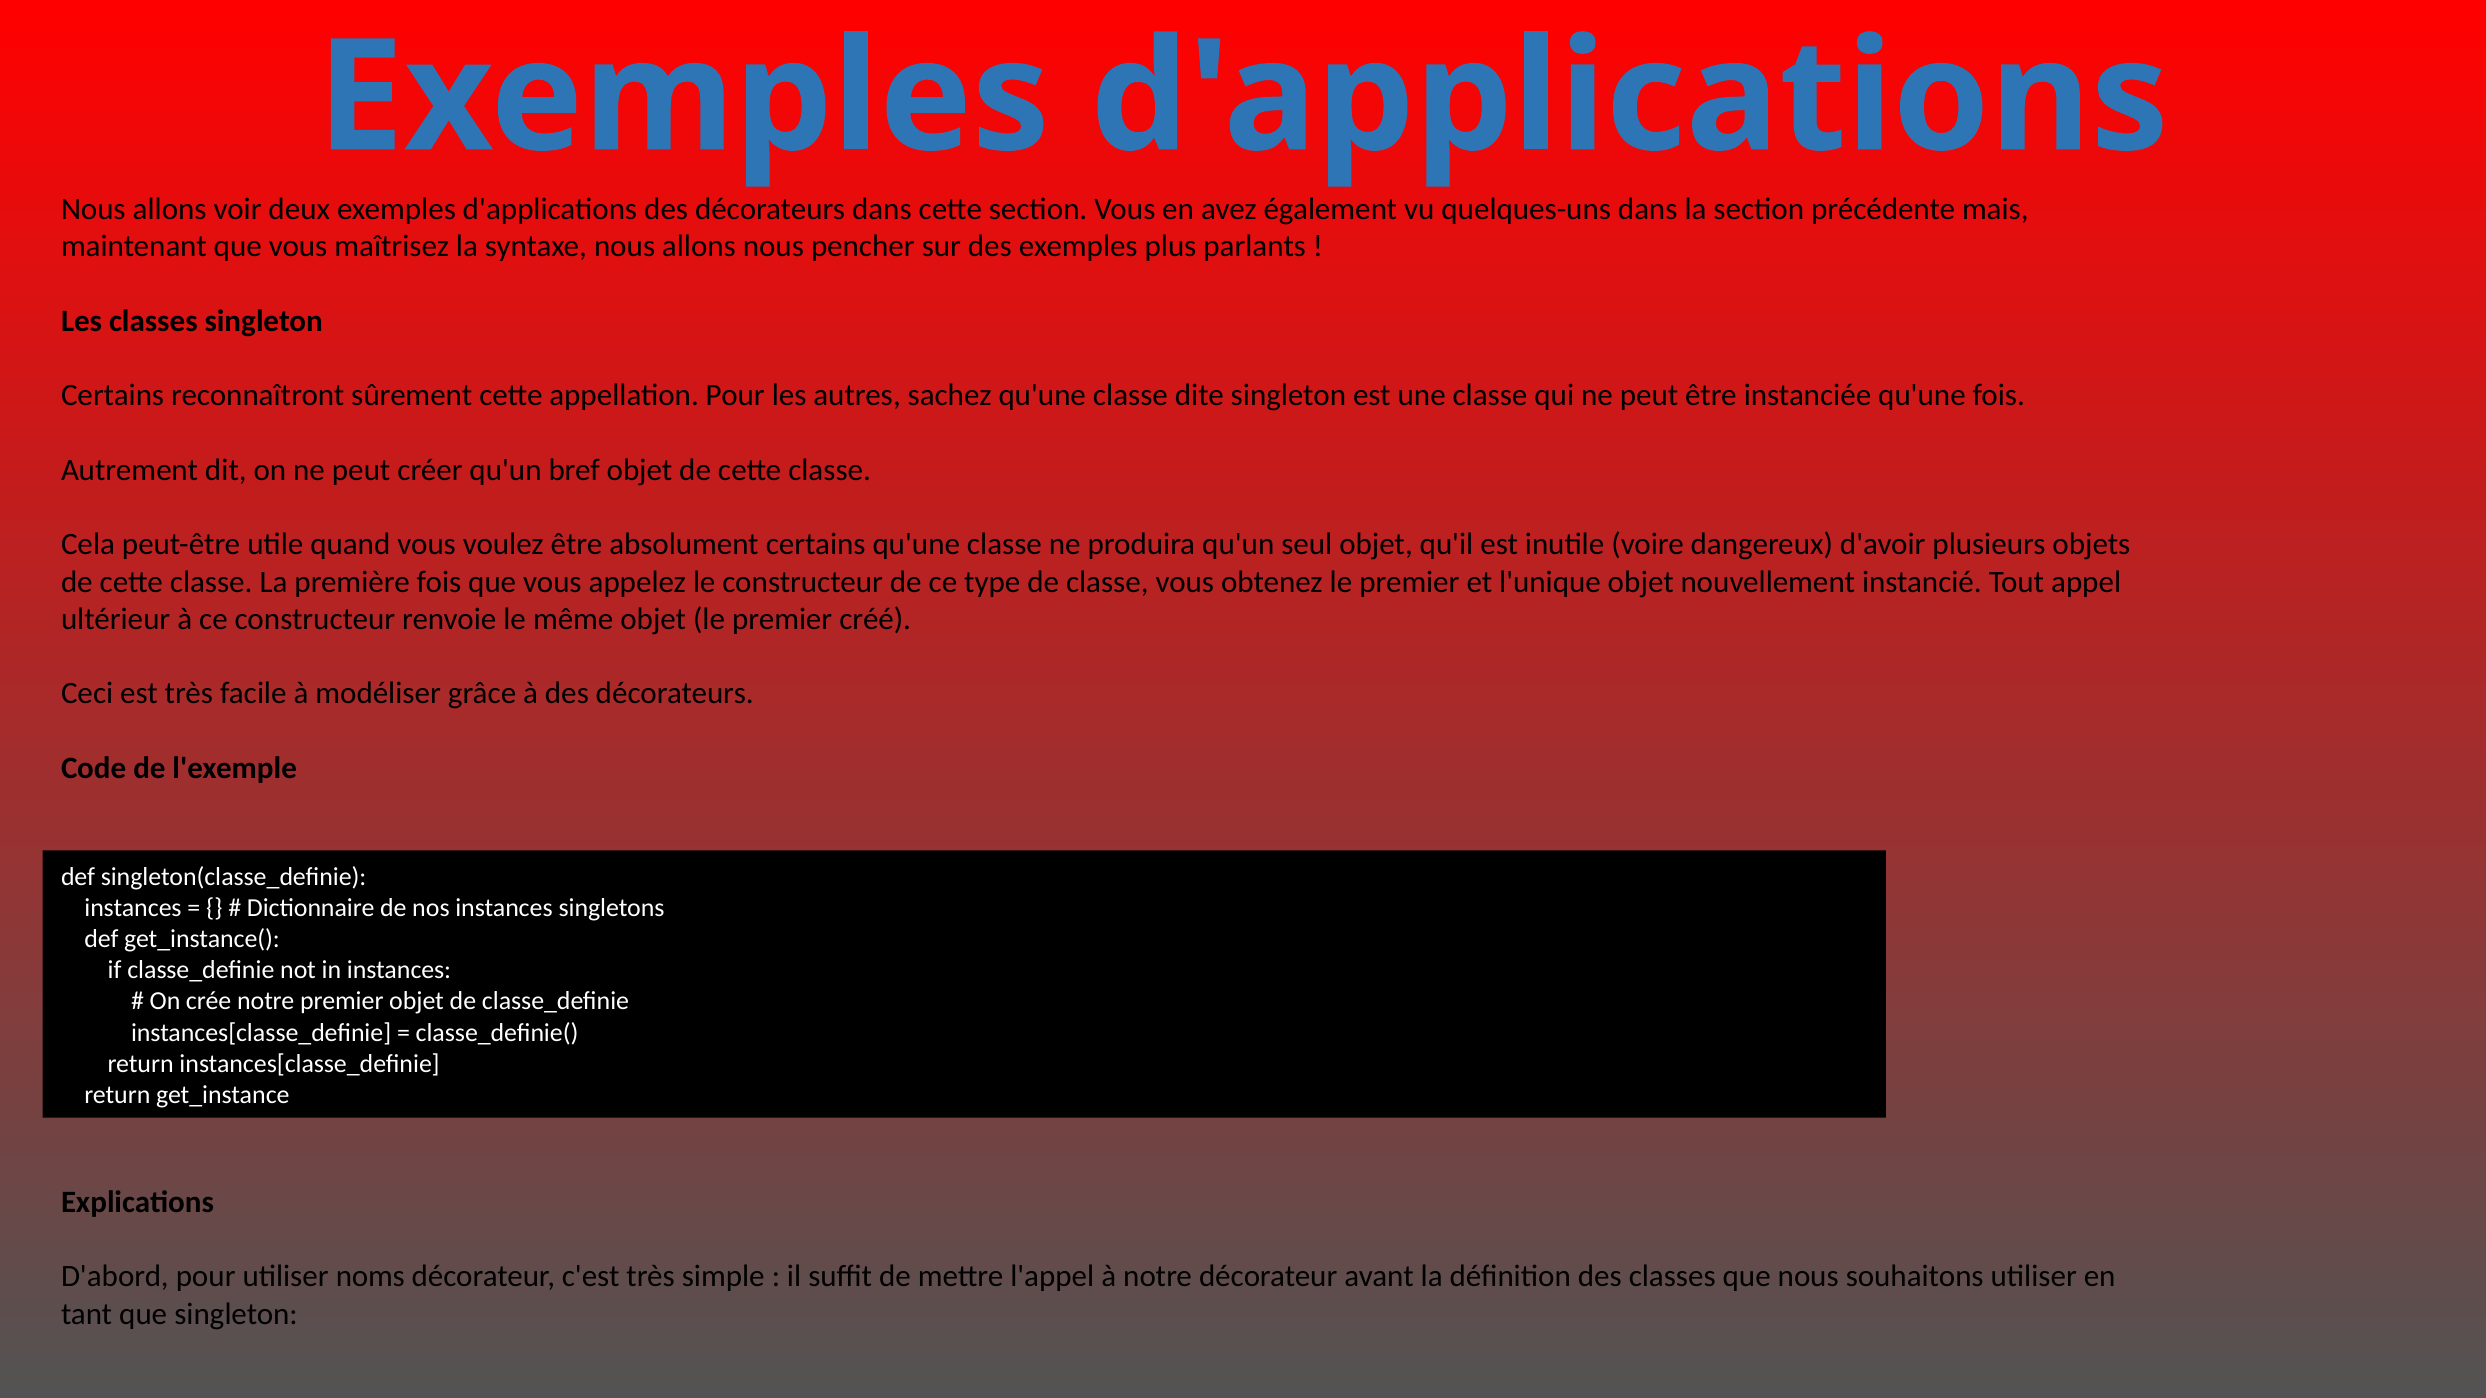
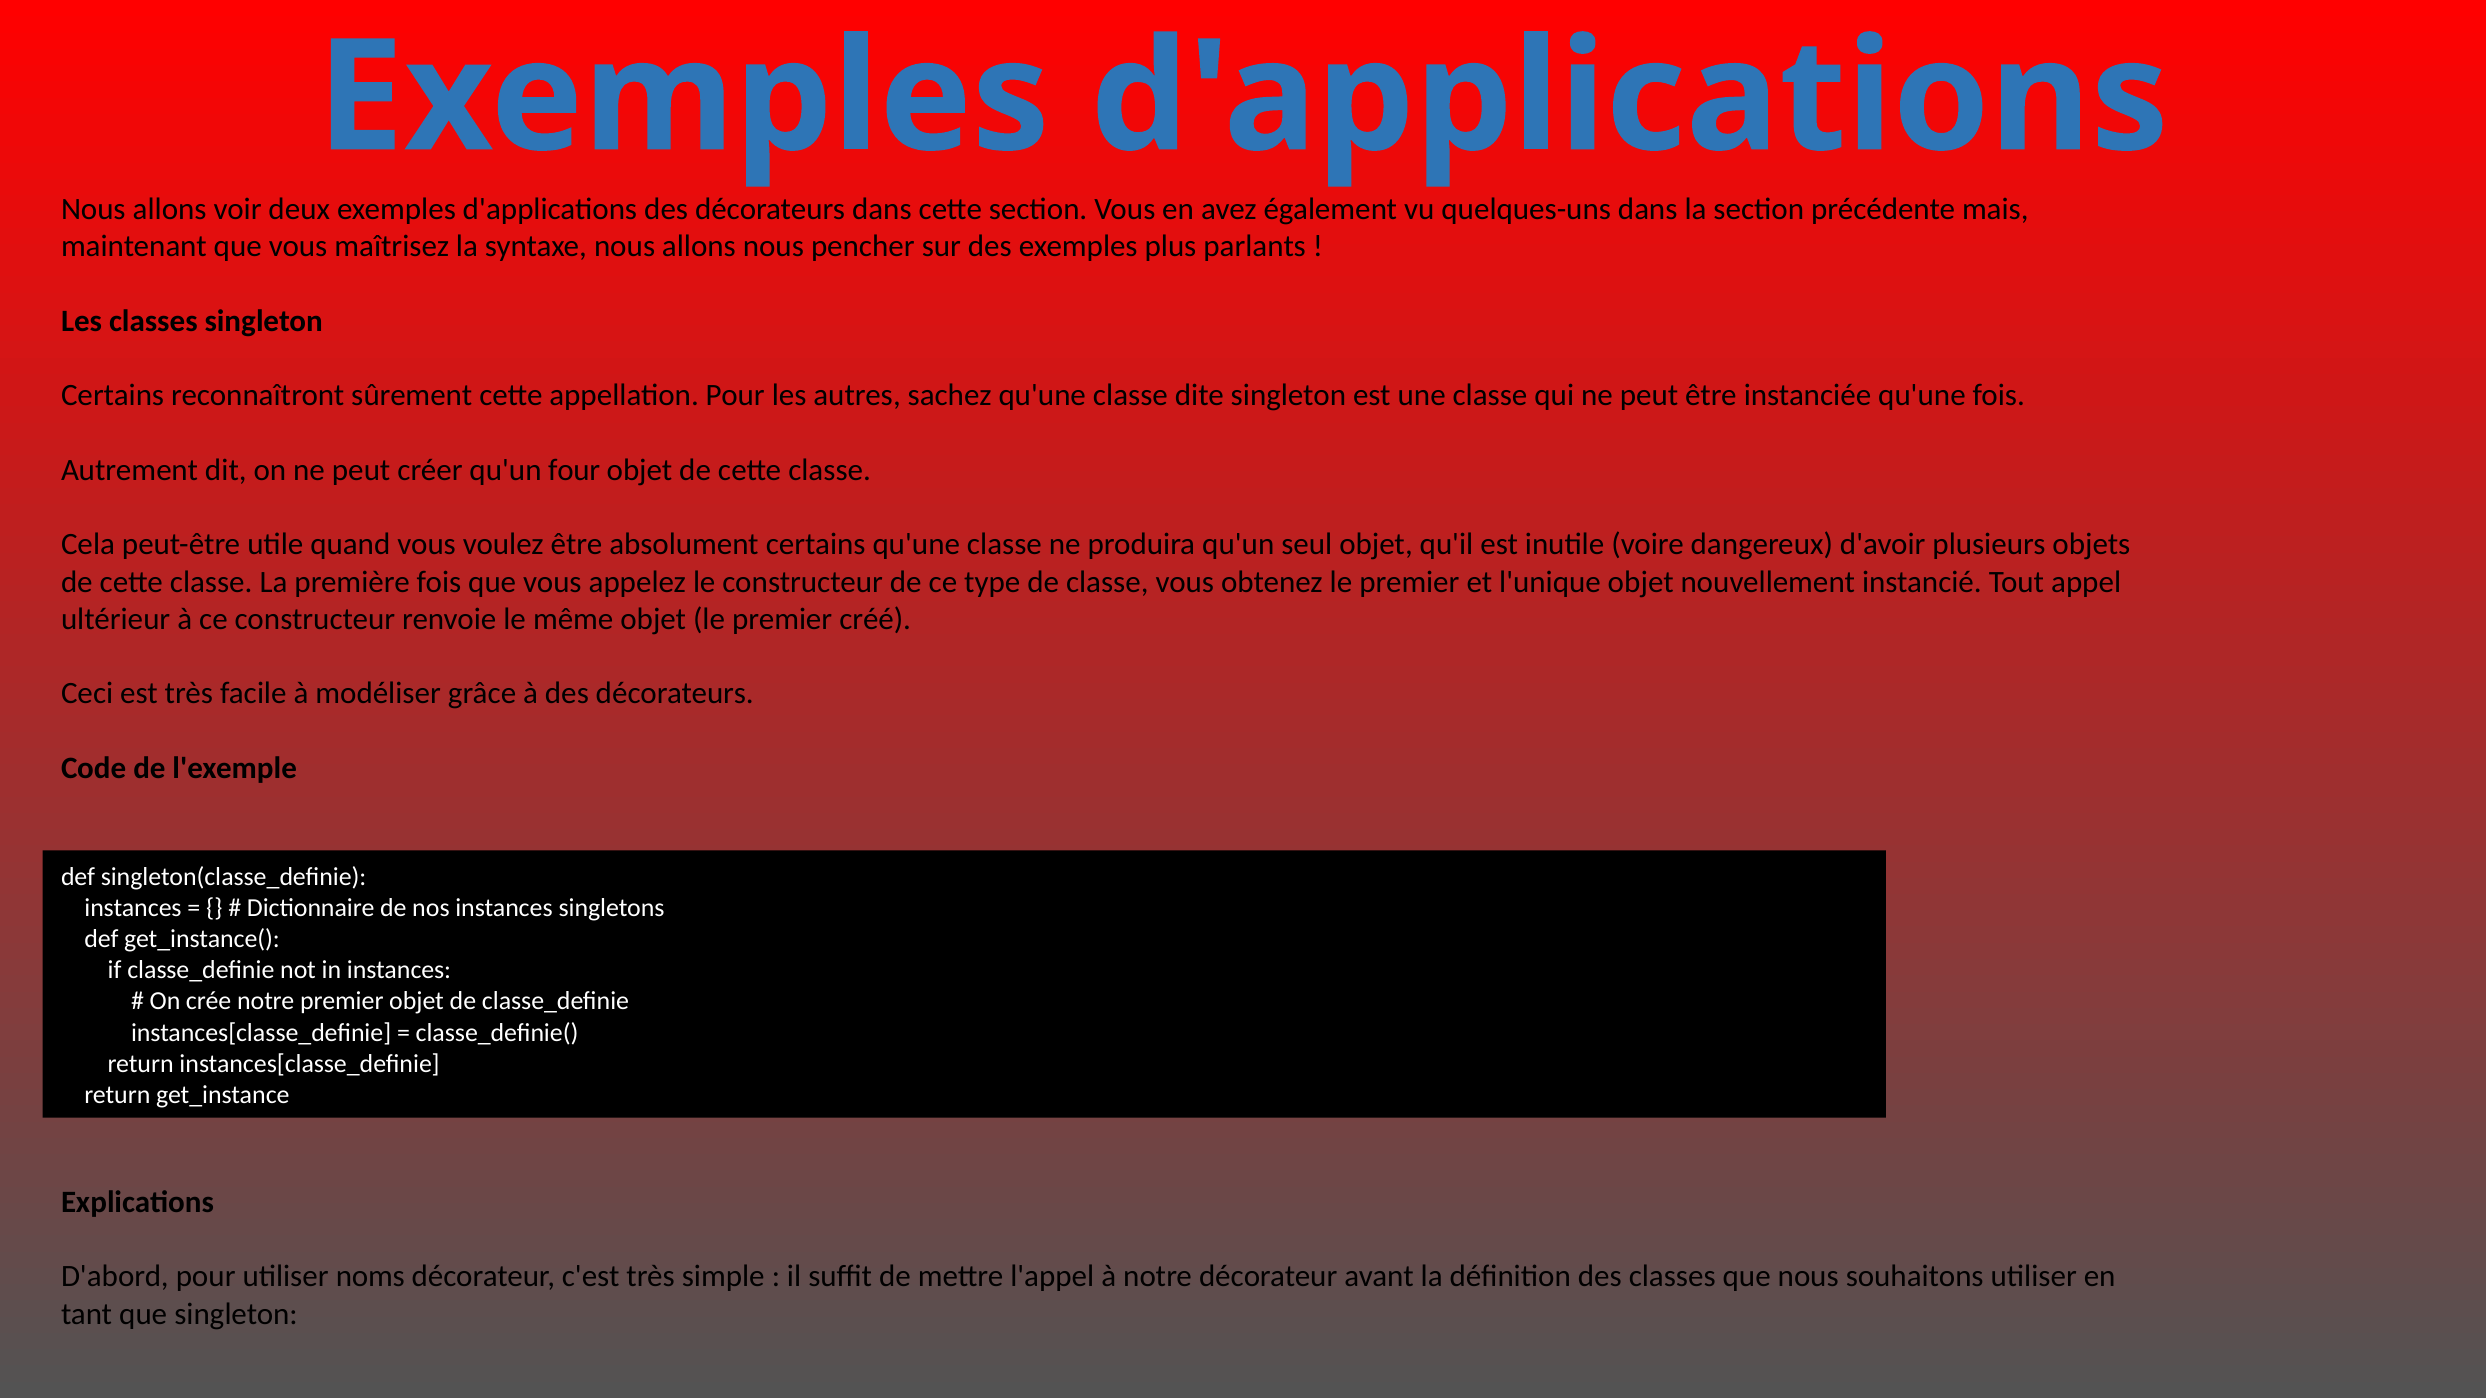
bref: bref -> four (574, 470)
